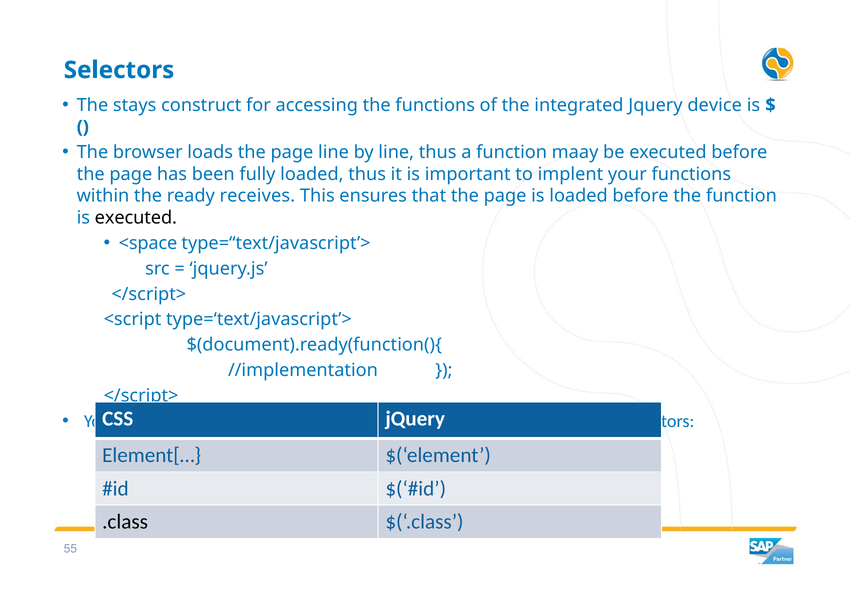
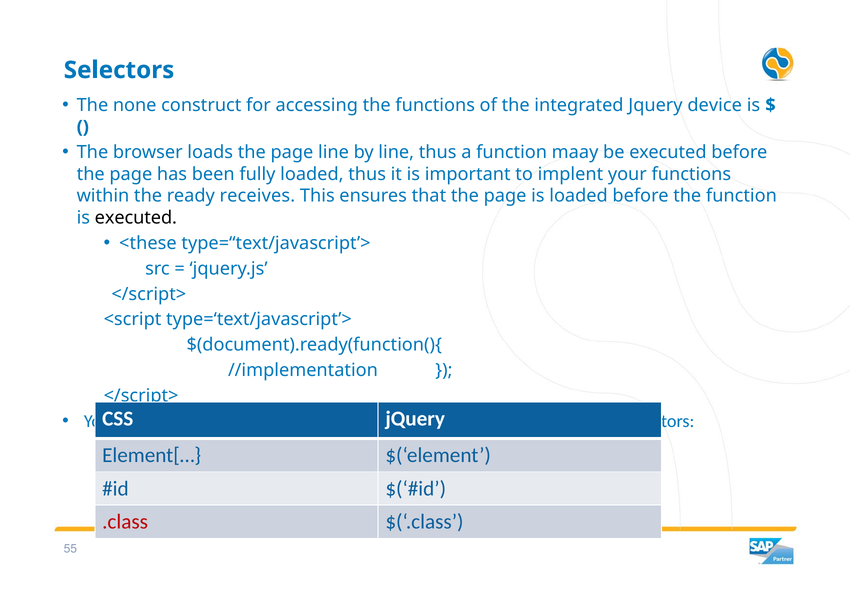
stays: stays -> none (135, 105)
<space: <space -> <these (148, 243)
.class colour: black -> red (125, 522)
